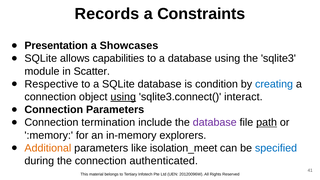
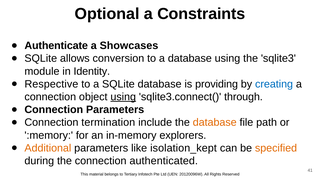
Records: Records -> Optional (107, 14)
Presentation: Presentation -> Authenticate (56, 46)
capabilities: capabilities -> conversion (118, 58)
Scatter: Scatter -> Identity (92, 71)
condition: condition -> providing (217, 84)
interact: interact -> through (243, 97)
database colour: purple -> orange (215, 122)
path underline: present -> none (267, 122)
isolation_meet: isolation_meet -> isolation_kept (184, 148)
specified colour: blue -> orange (276, 148)
